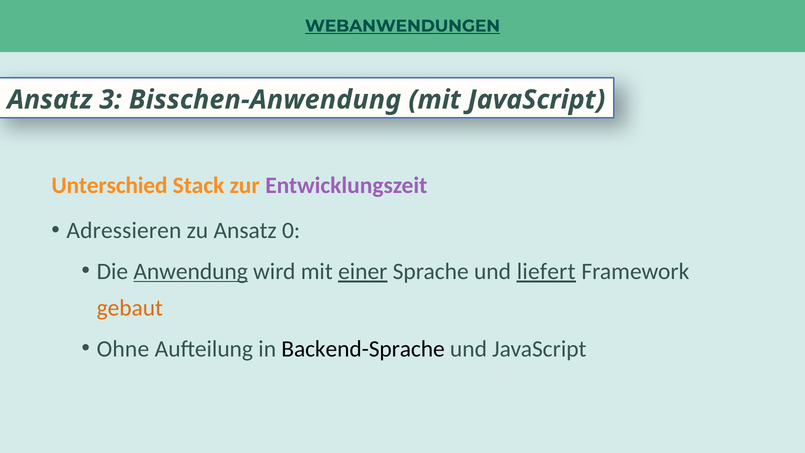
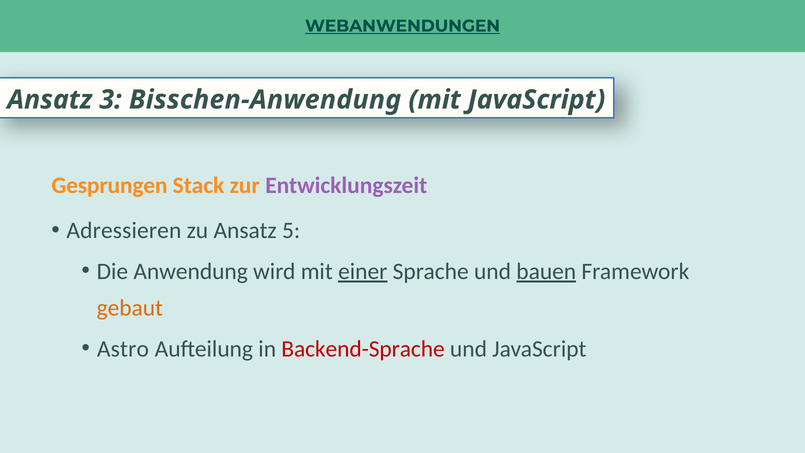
Unterschied: Unterschied -> Gesprungen (109, 186)
0: 0 -> 5 (291, 231)
Anwendung underline: present -> none (191, 271)
liefert: liefert -> bauen (546, 271)
Ohne: Ohne -> Astro (123, 349)
Backend-Sprache colour: black -> red (363, 349)
